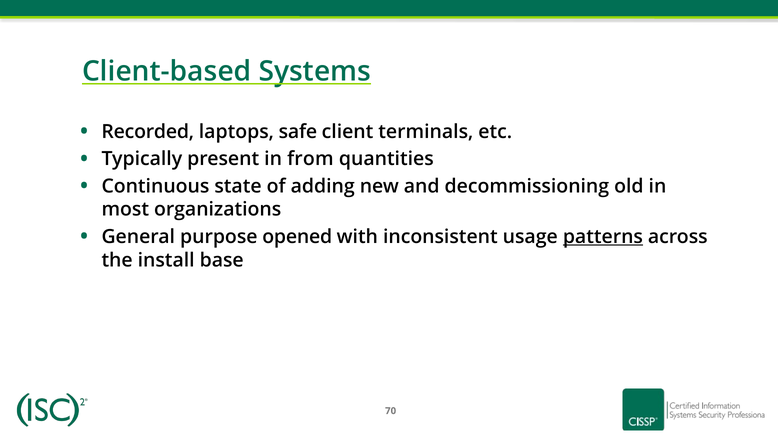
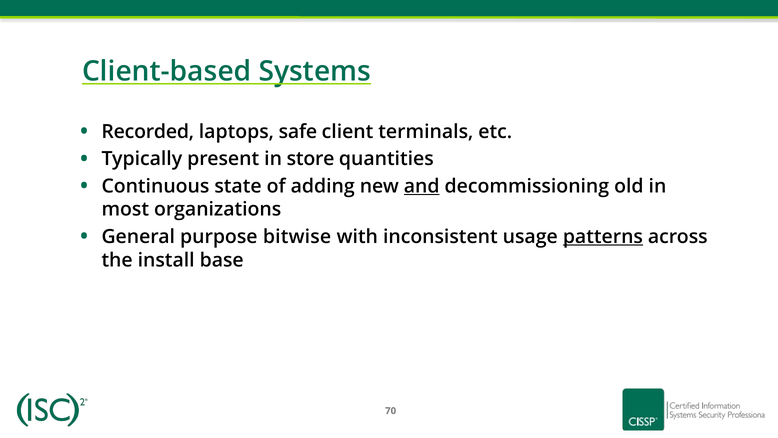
from: from -> store (311, 159)
and underline: none -> present (422, 186)
opened: opened -> bitwise (297, 237)
